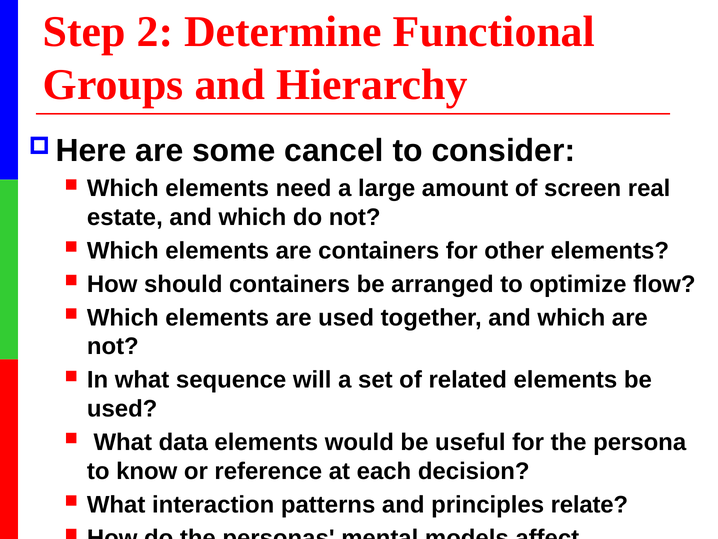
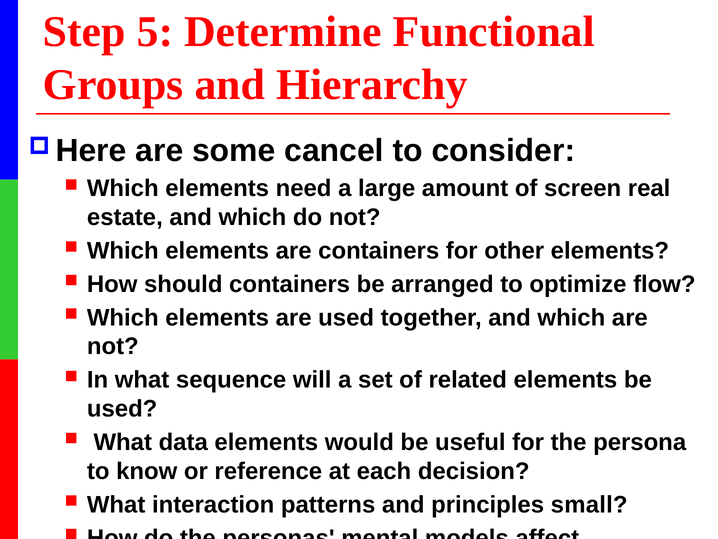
2: 2 -> 5 (155, 32)
relate: relate -> small (589, 504)
